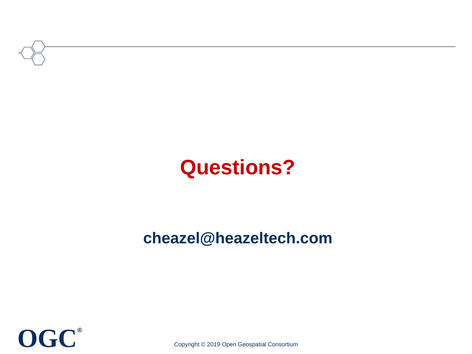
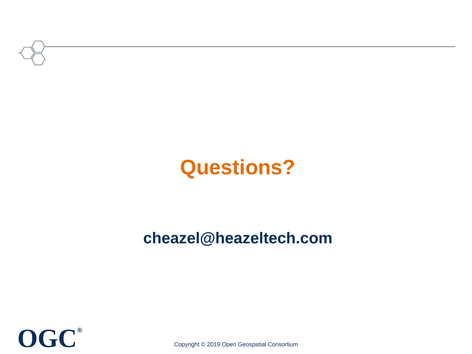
Questions colour: red -> orange (238, 167)
